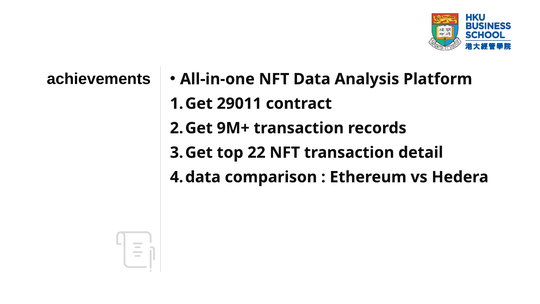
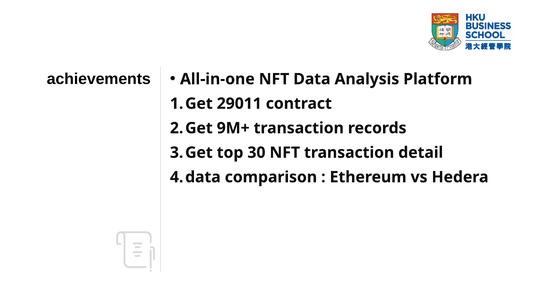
22: 22 -> 30 (256, 152)
